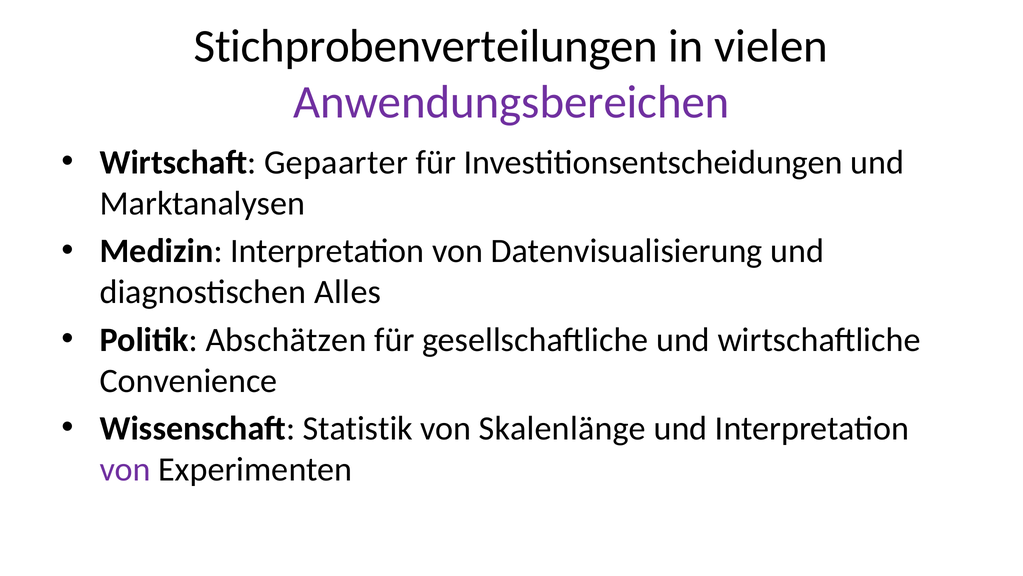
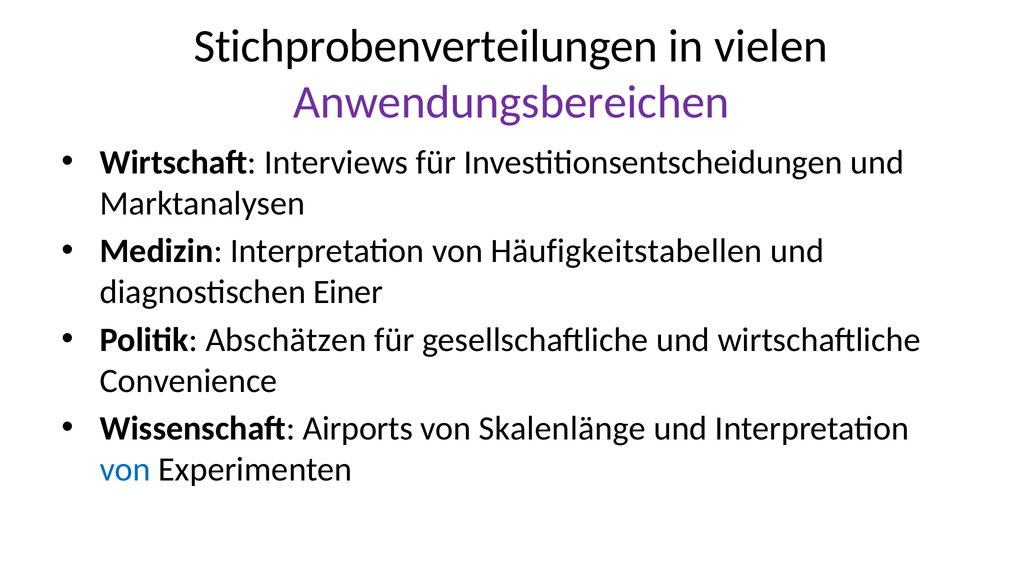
Gepaarter: Gepaarter -> Interviews (336, 162)
Datenvisualisierung: Datenvisualisierung -> Häufigkeitstabellen (626, 251)
Alles: Alles -> Einer (348, 292)
Statistik: Statistik -> Airports (358, 428)
von colour: purple -> blue (125, 469)
